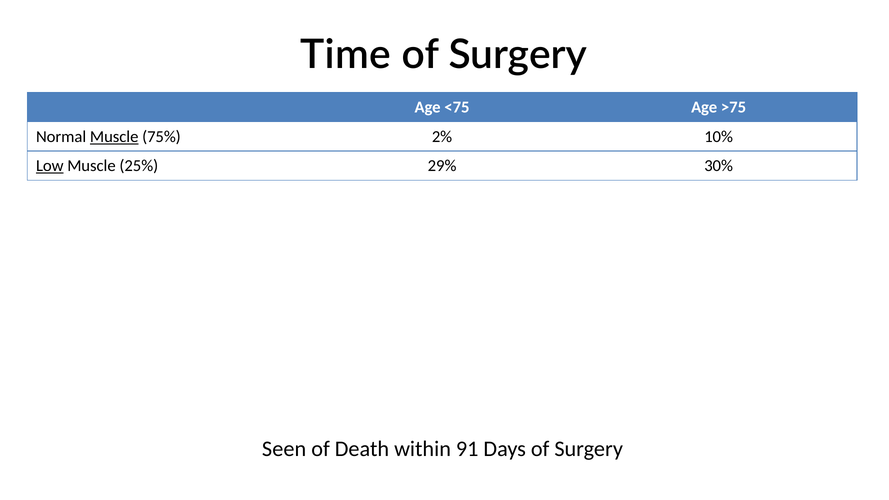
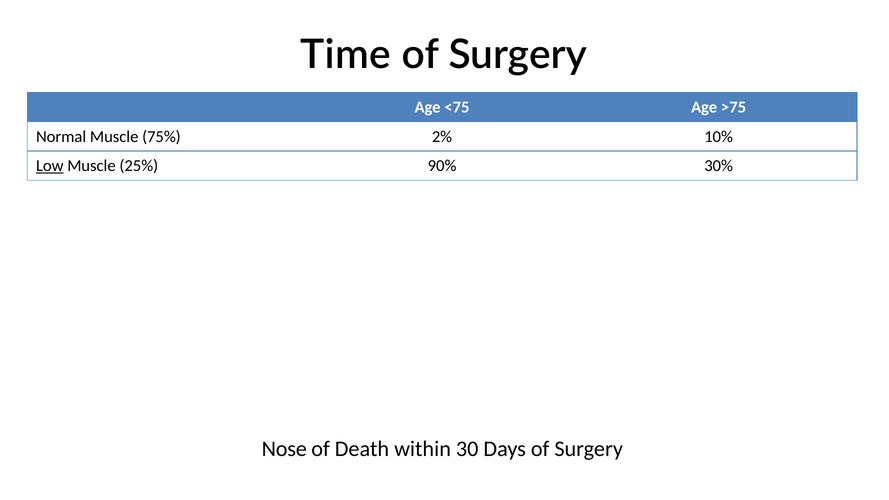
Muscle underline: present -> none (114, 137)
29%: 29% -> 90% (442, 166)
Seen: Seen -> Nose (284, 449)
91: 91 -> 30 (467, 449)
